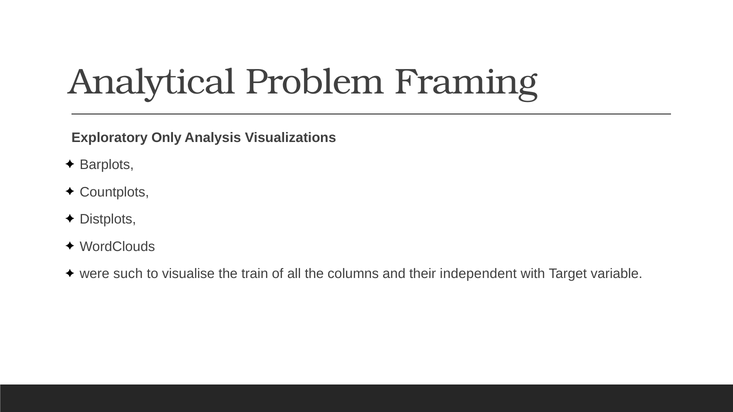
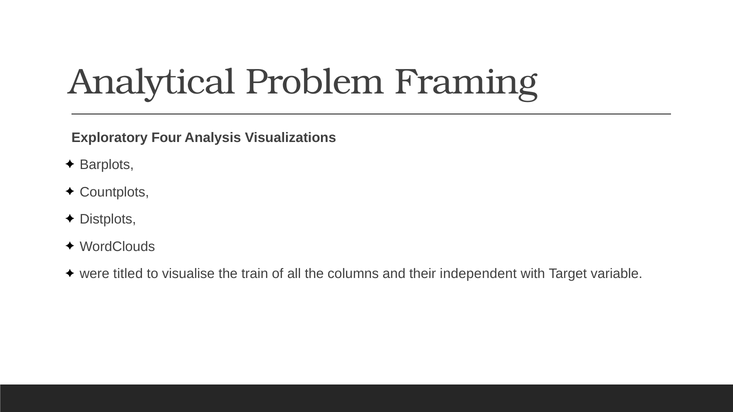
Only: Only -> Four (166, 138)
such: such -> titled (128, 274)
